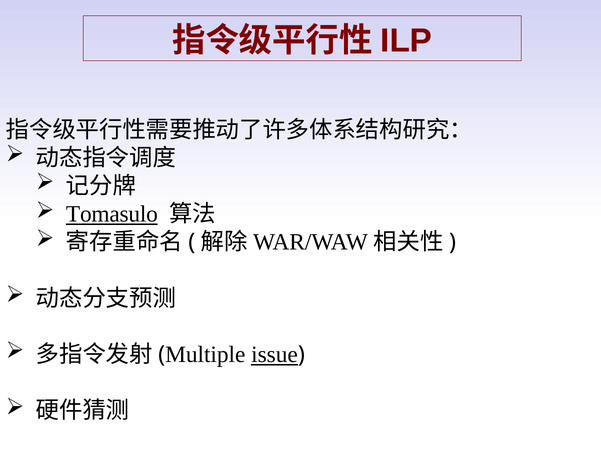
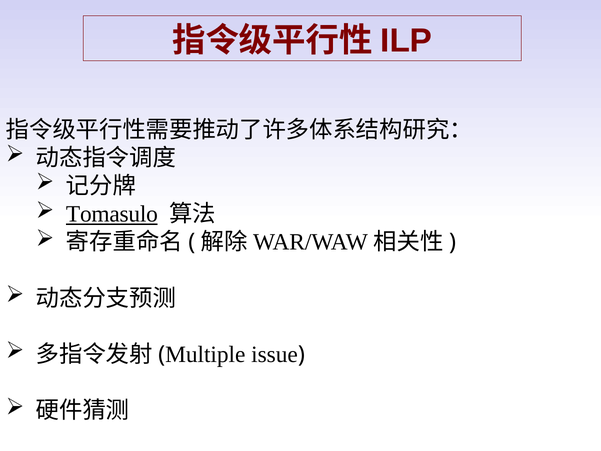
issue underline: present -> none (275, 354)
